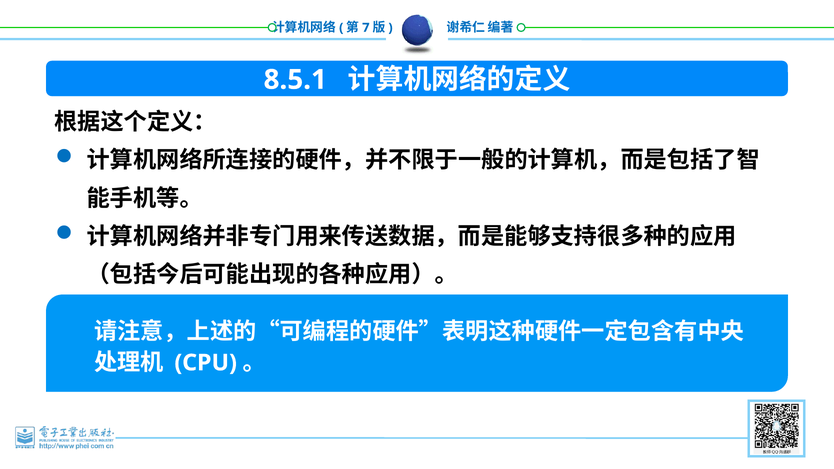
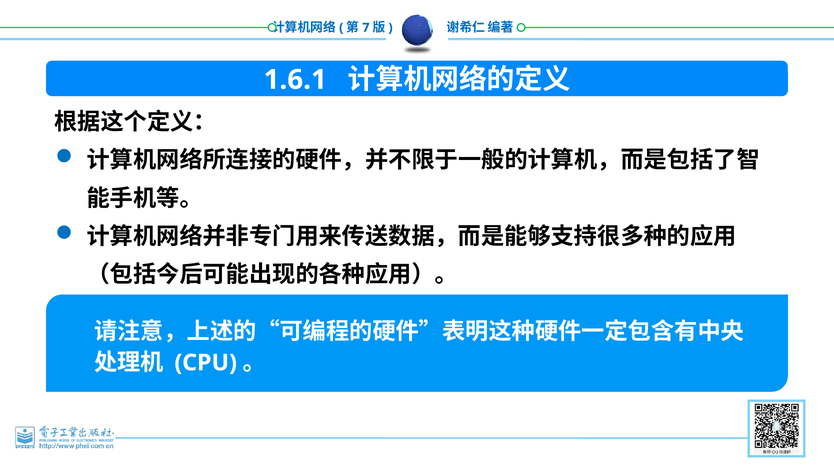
8.5.1: 8.5.1 -> 1.6.1 (295, 80)
